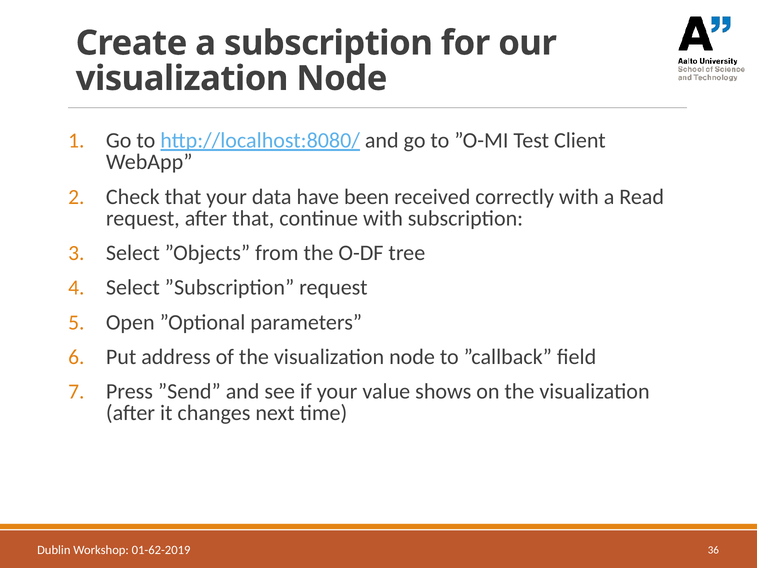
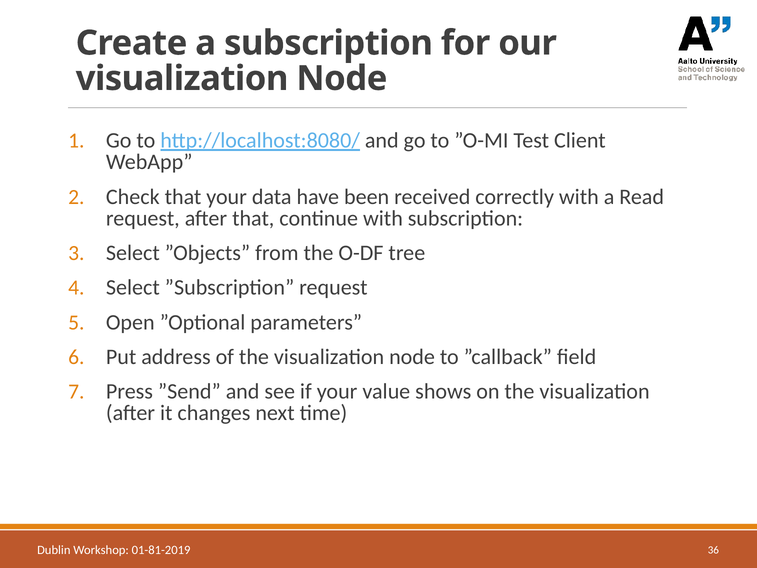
01-62-2019: 01-62-2019 -> 01-81-2019 (161, 550)
